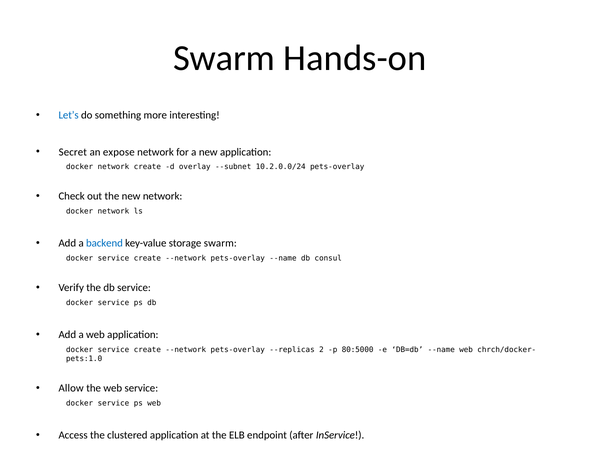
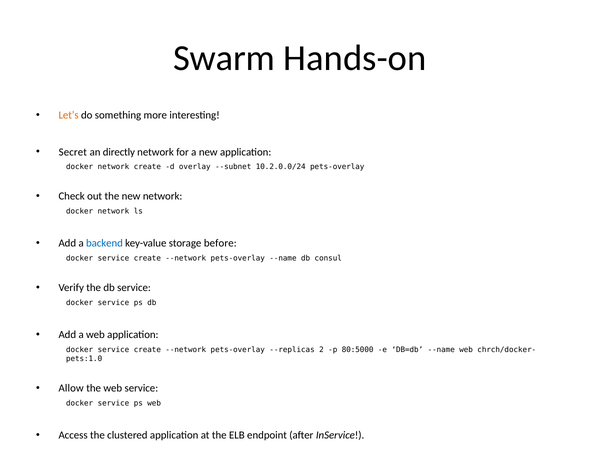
Let’s colour: blue -> orange (69, 115)
expose: expose -> directly (119, 152)
storage swarm: swarm -> before (220, 243)
